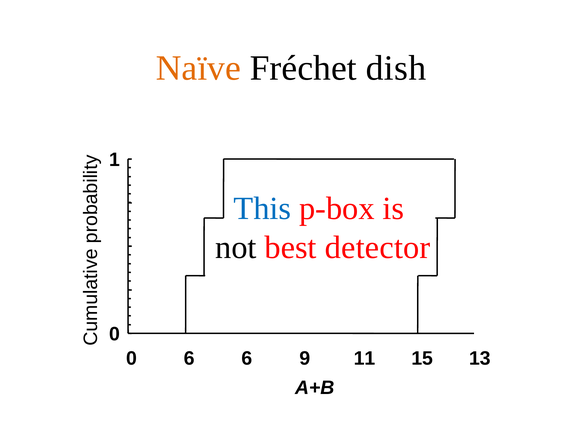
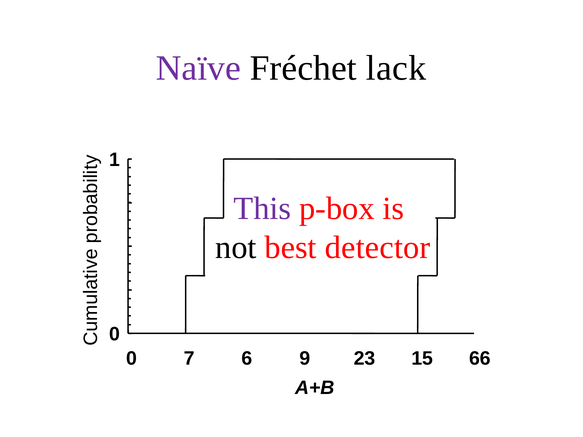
Naïve colour: orange -> purple (198, 68)
dish: dish -> lack (396, 68)
This colour: blue -> purple (262, 209)
0 6: 6 -> 7 (189, 359)
11: 11 -> 23 (365, 359)
13: 13 -> 66 (480, 359)
